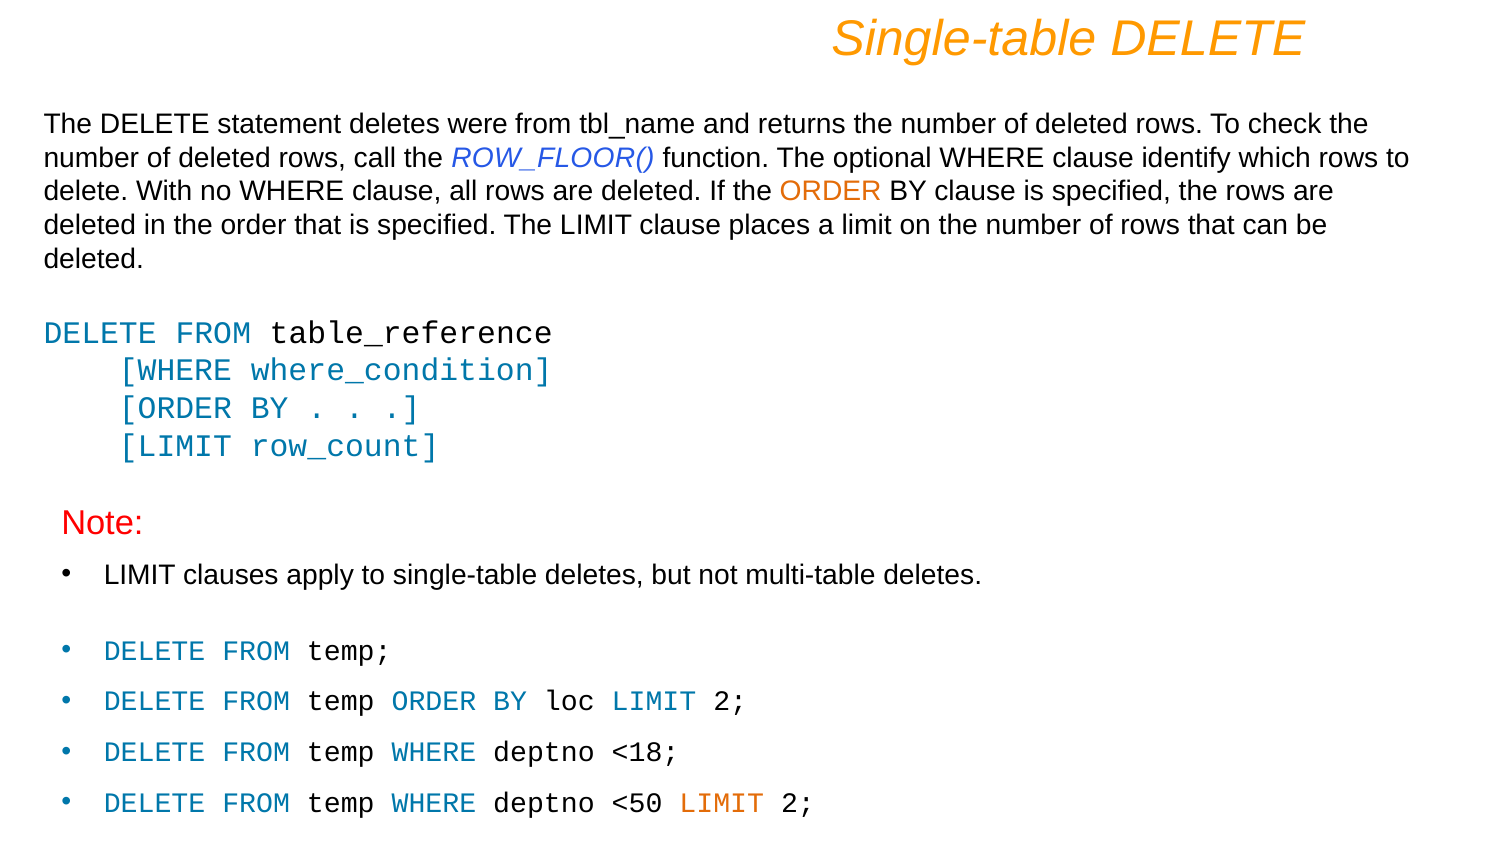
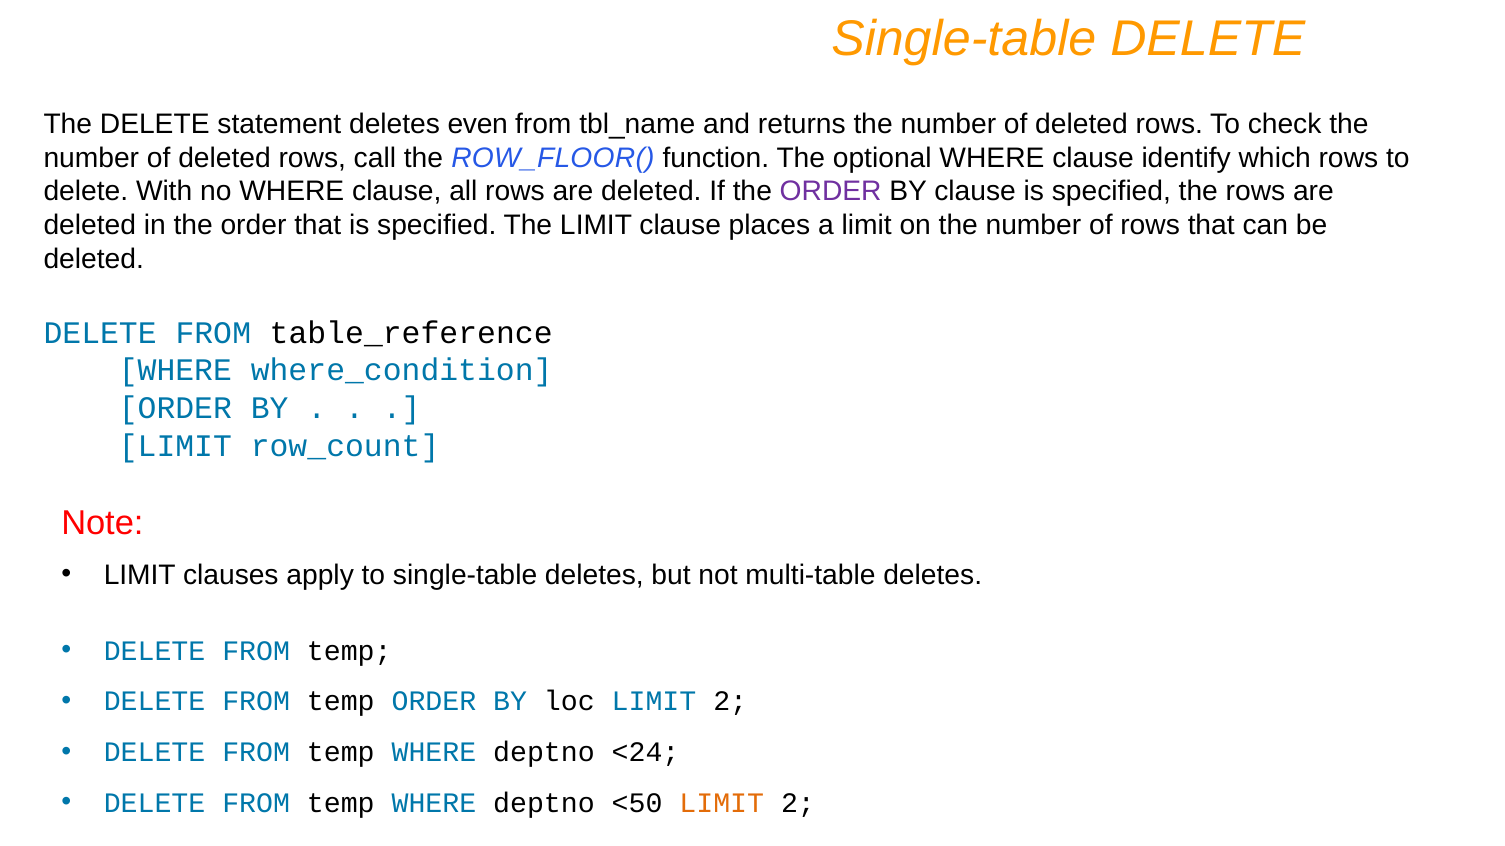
were: were -> even (478, 124)
ORDER colour: orange -> purple (831, 192)
<18: <18 -> <24 (646, 753)
